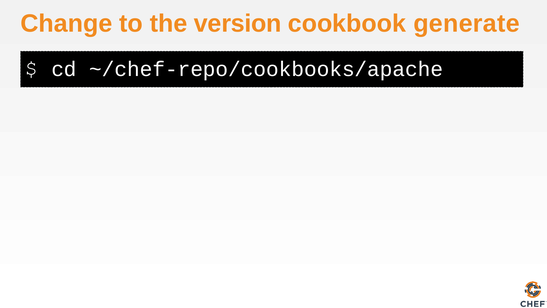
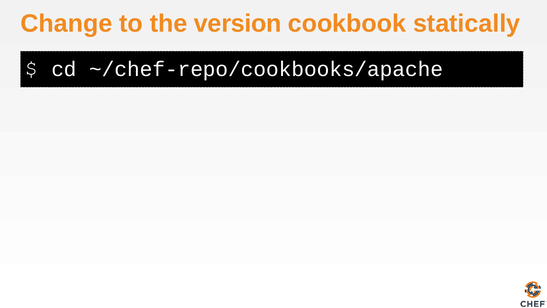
generate: generate -> statically (467, 24)
